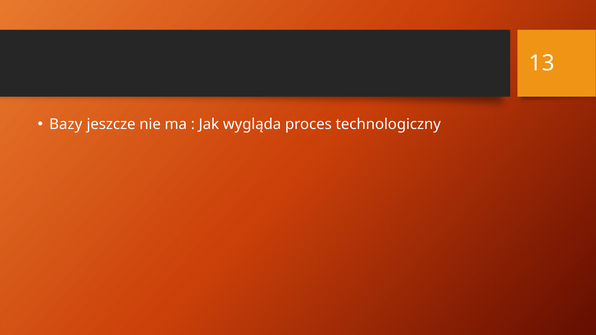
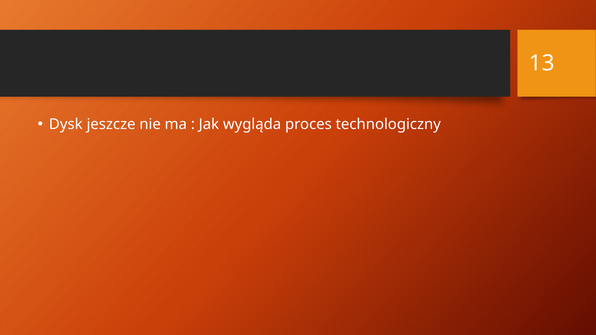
Bazy: Bazy -> Dysk (66, 124)
